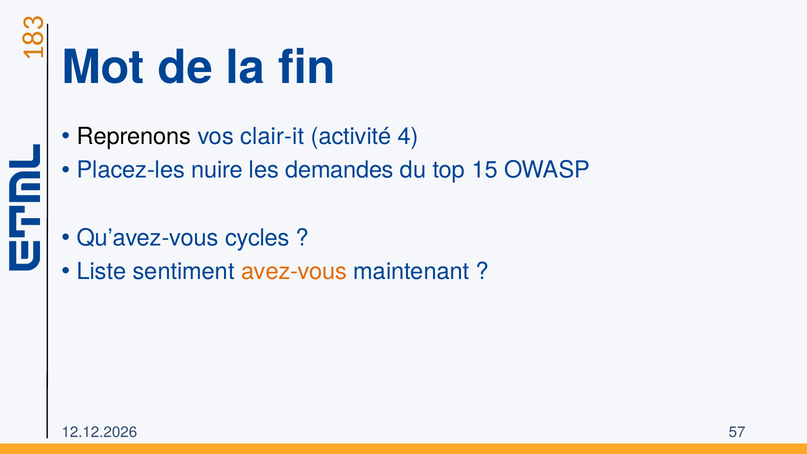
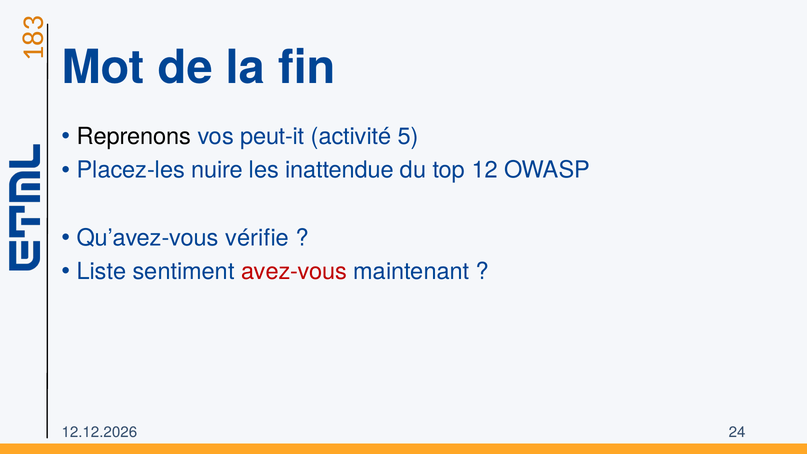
clair-it: clair-it -> peut-it (272, 136)
4: 4 -> 5 (408, 136)
demandes: demandes -> inattendue (340, 170)
15: 15 -> 12 (485, 170)
cycles: cycles -> vérifie (257, 238)
avez-vous colour: orange -> red (294, 272)
57: 57 -> 24 (737, 432)
